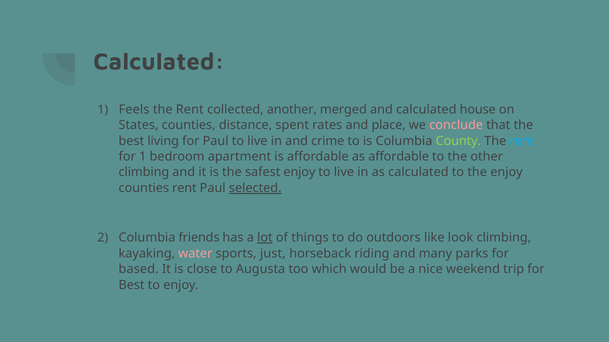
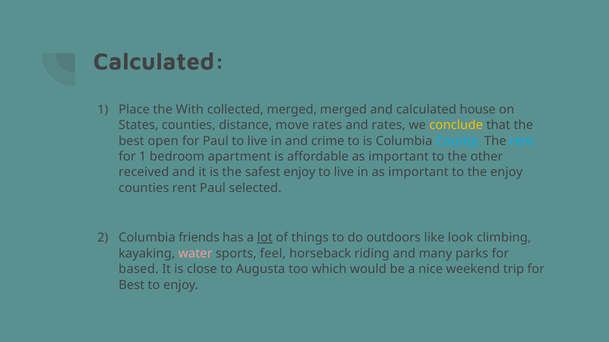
Feels: Feels -> Place (134, 110)
Rent: Rent -> With (190, 110)
collected another: another -> merged (292, 110)
spent: spent -> move (292, 125)
and place: place -> rates (389, 125)
conclude colour: pink -> yellow (456, 125)
living: living -> open (163, 141)
County colour: light green -> light blue (458, 141)
affordable as affordable: affordable -> important (399, 157)
climbing: climbing -> received (144, 173)
in as calculated: calculated -> important (418, 173)
selected underline: present -> none (255, 188)
just: just -> feel (273, 254)
